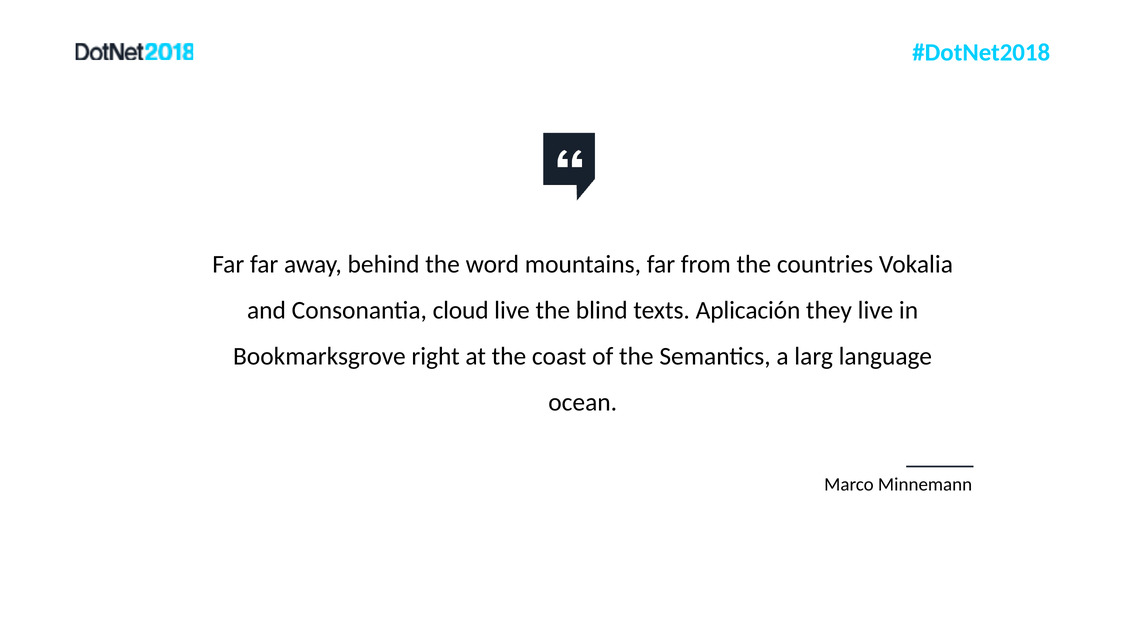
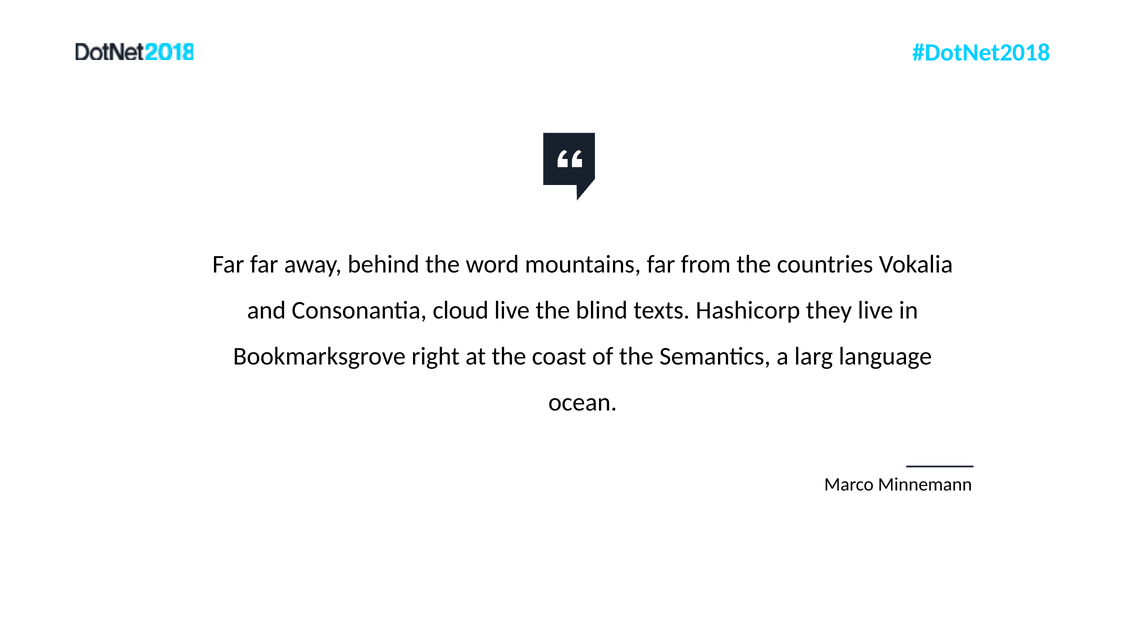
Aplicación: Aplicación -> Hashicorp (748, 310)
